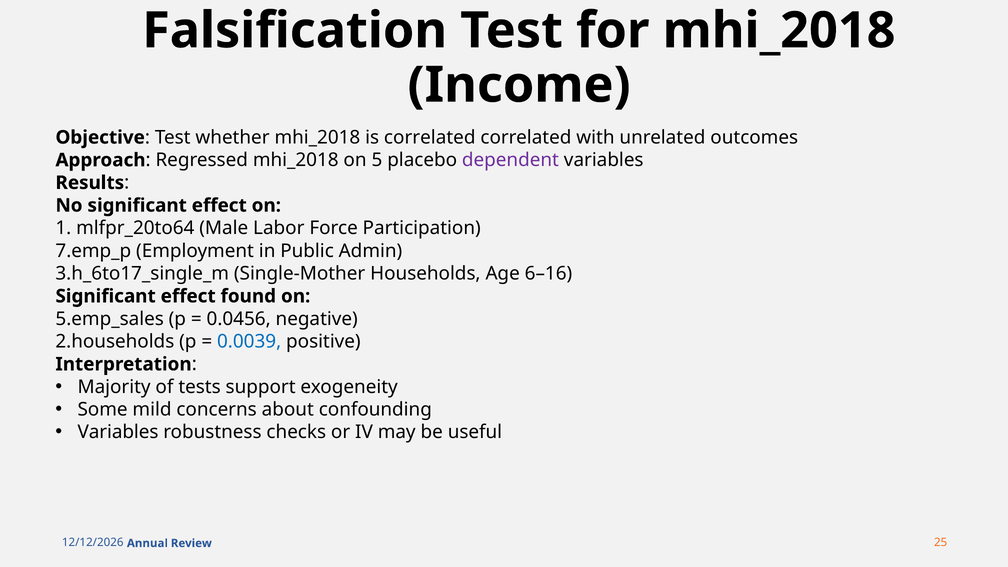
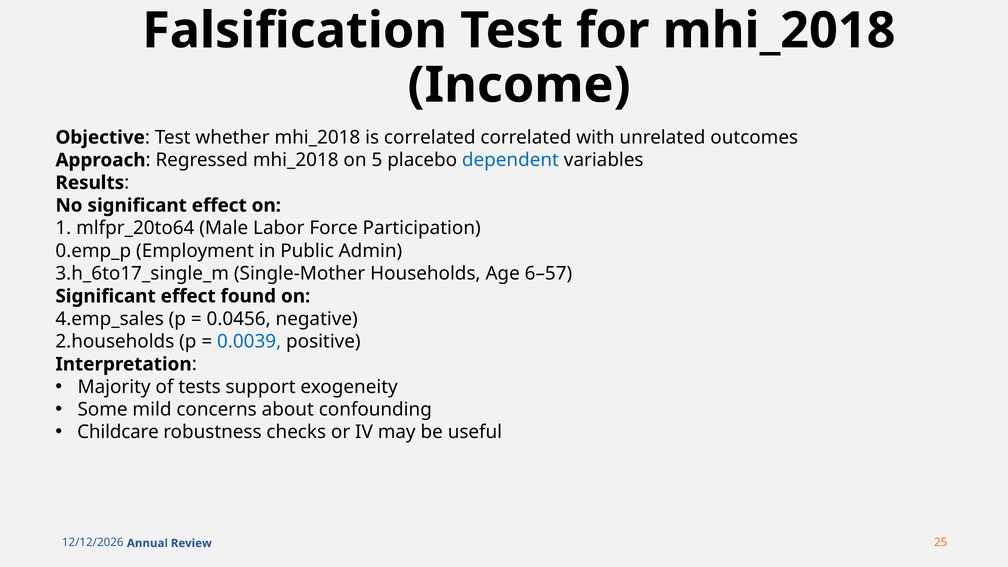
dependent colour: purple -> blue (510, 160)
7.emp_p: 7.emp_p -> 0.emp_p (93, 251)
6–16: 6–16 -> 6–57 (548, 273)
5.emp_sales: 5.emp_sales -> 4.emp_sales (110, 319)
Variables: Variables -> Childcare (118, 432)
